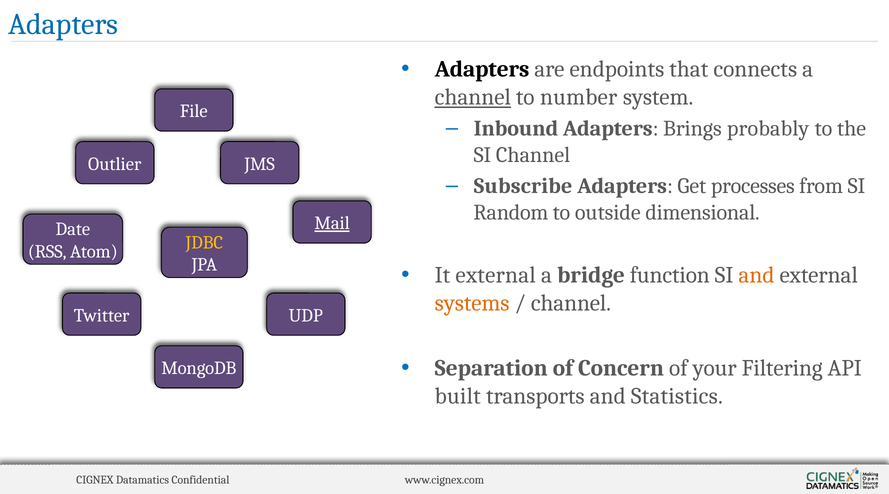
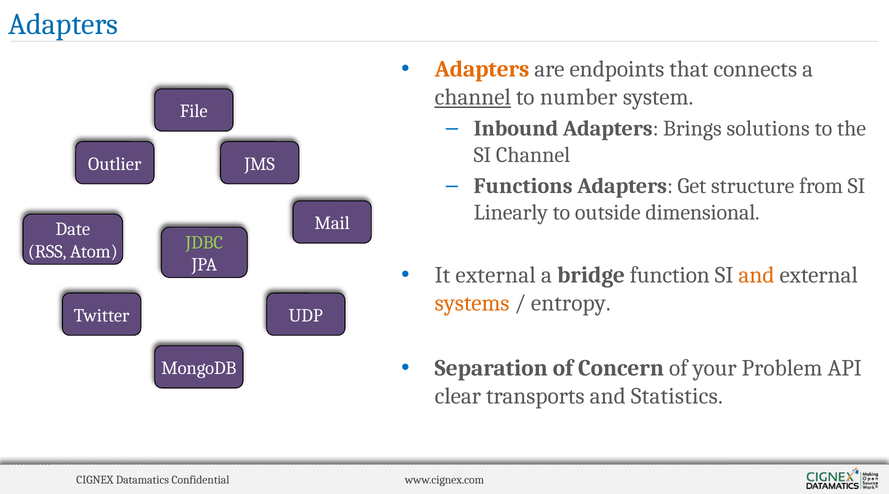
Adapters colour: black -> orange (482, 69)
probably: probably -> solutions (768, 129)
Subscribe: Subscribe -> Functions (523, 186)
processes: processes -> structure (753, 186)
Random: Random -> Linearly (511, 212)
Mail underline: present -> none (332, 223)
JDBC colour: yellow -> light green (204, 242)
channel: channel -> entropy (571, 303)
Filtering: Filtering -> Problem (782, 368)
built: built -> clear (458, 396)
